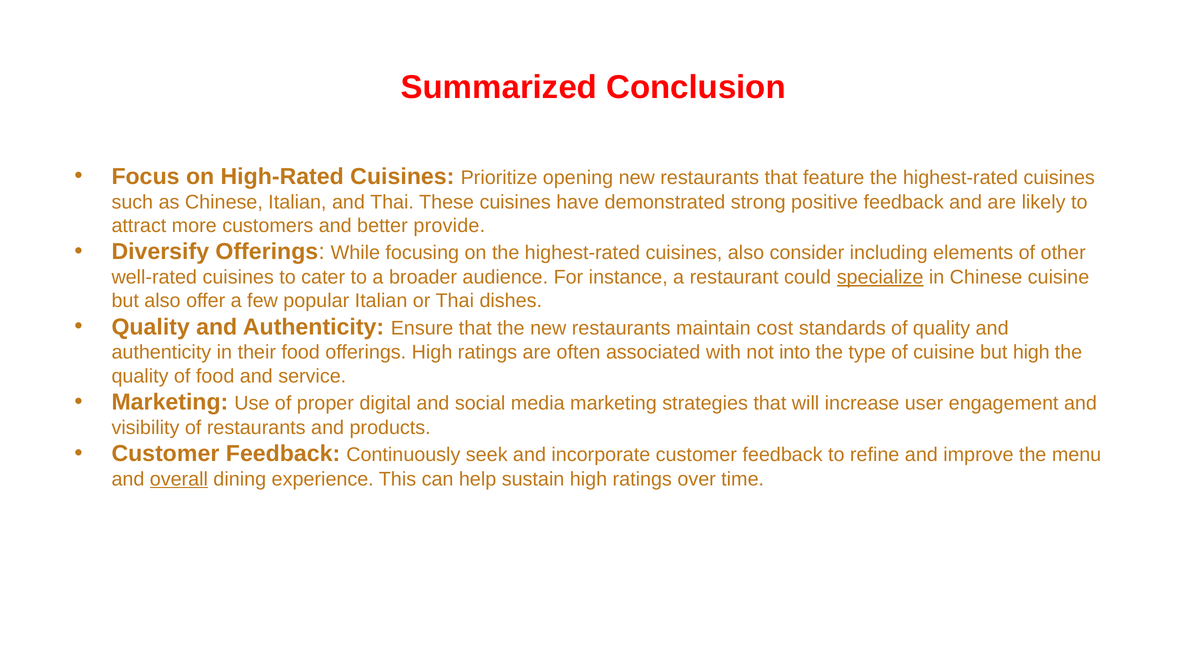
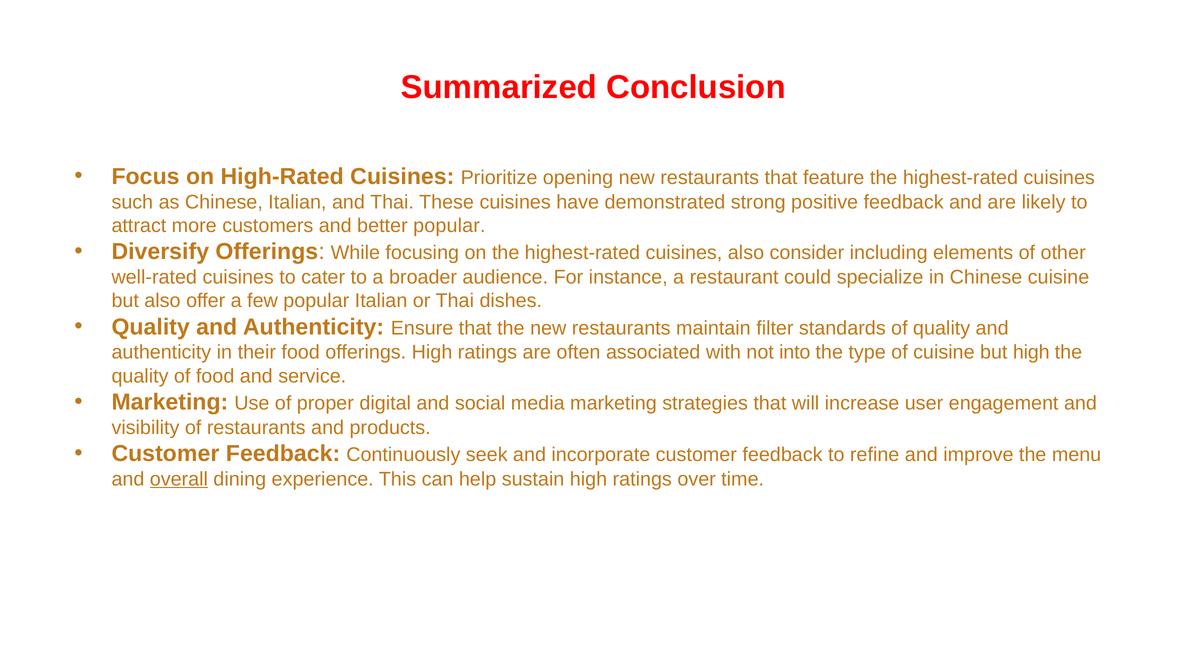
better provide: provide -> popular (449, 226)
specialize underline: present -> none (880, 277)
cost: cost -> ﬁlter (775, 328)
